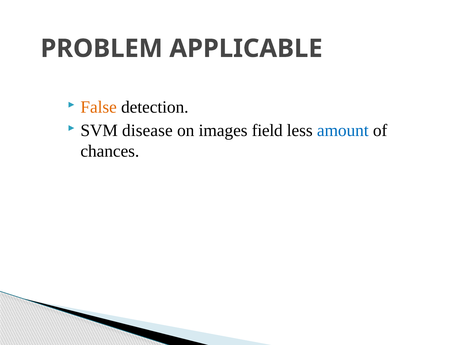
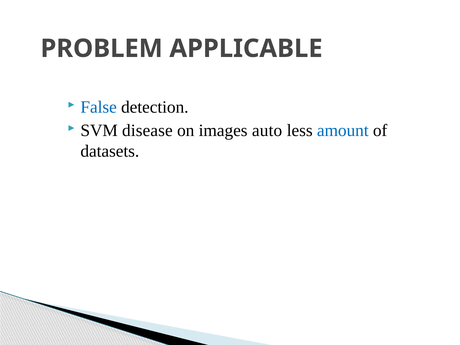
False colour: orange -> blue (99, 107)
field: field -> auto (267, 131)
chances: chances -> datasets (110, 151)
